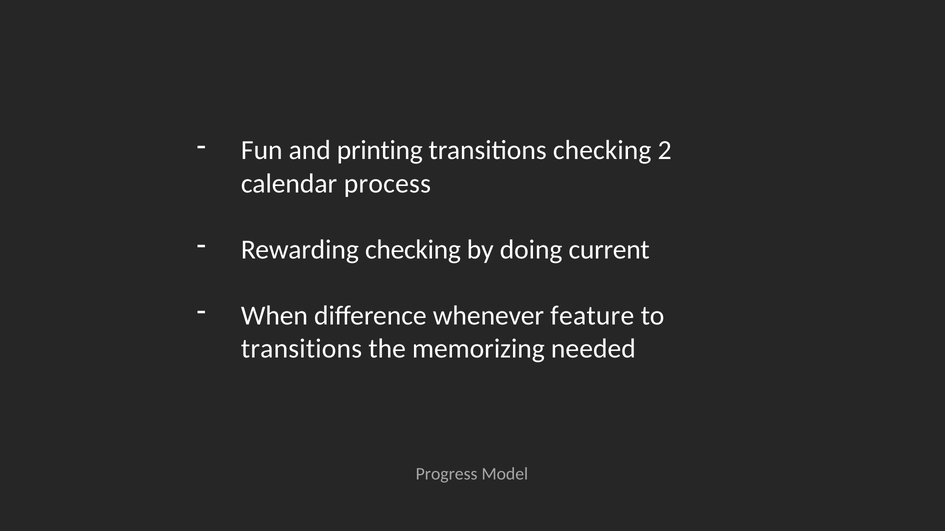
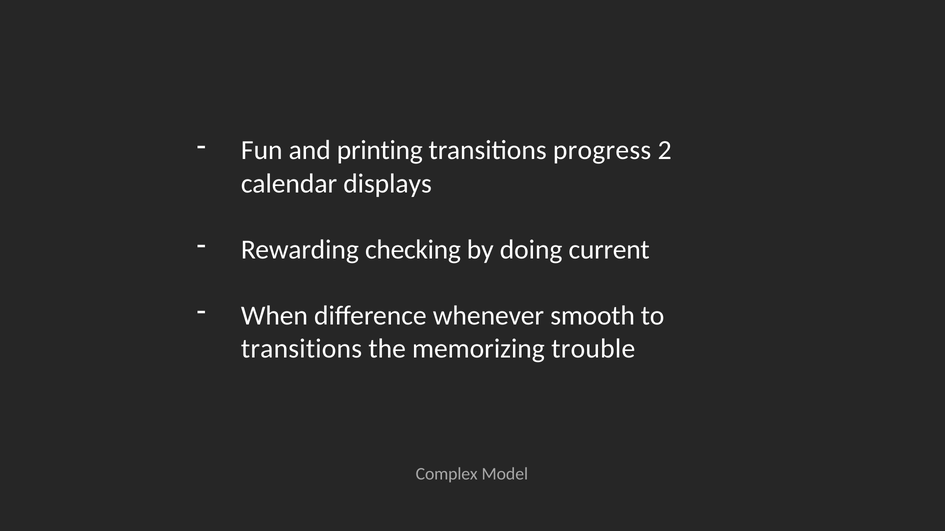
transitions checking: checking -> progress (602, 151)
process: process -> displays (388, 184)
feature: feature -> smooth (593, 316)
needed: needed -> trouble (593, 349)
Progress: Progress -> Complex (447, 474)
